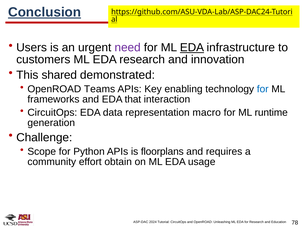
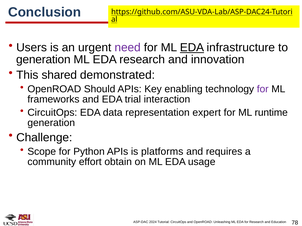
Conclusion underline: present -> none (45, 12)
customers: customers -> generation (43, 60)
Teams: Teams -> Should (100, 89)
for colour: blue -> purple (263, 89)
that: that -> trial (133, 100)
macro: macro -> expert (207, 113)
floorplans: floorplans -> platforms (162, 152)
